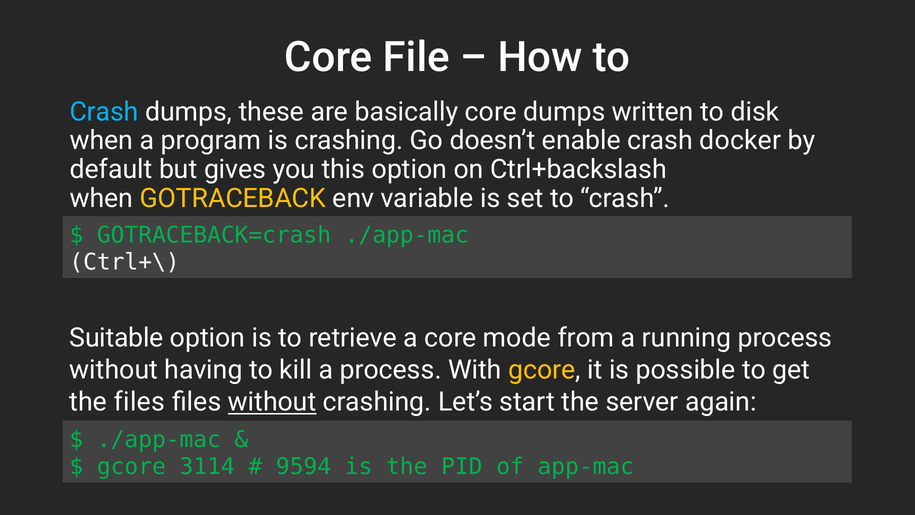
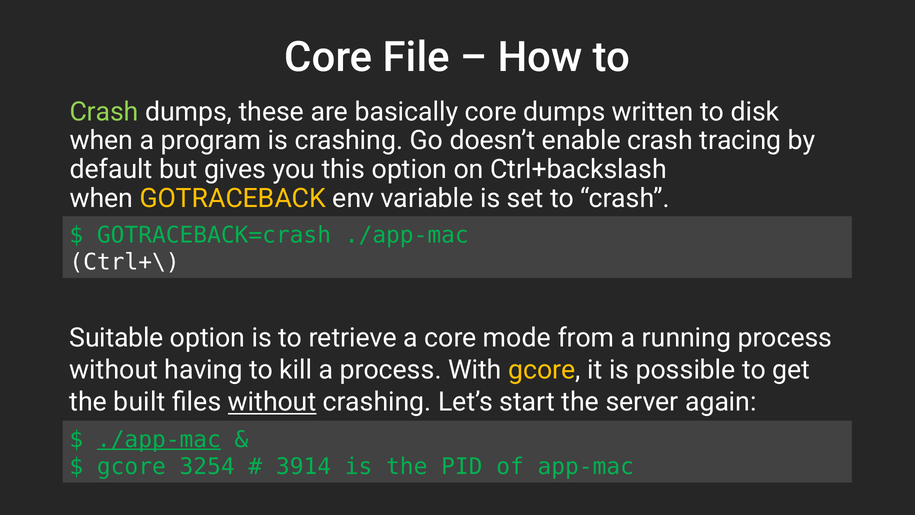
Crash colour: light blue -> light green (104, 112)
docker: docker -> tracing (740, 141)
the files: files -> built (139, 402)
./app-mac underline: none -> present (159, 439)
3114: 3114 -> 3254 (207, 467)
9594: 9594 -> 3914 (304, 467)
